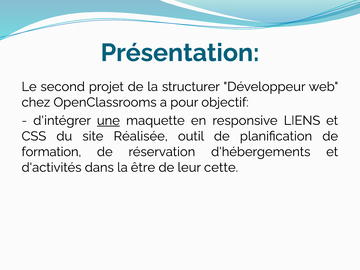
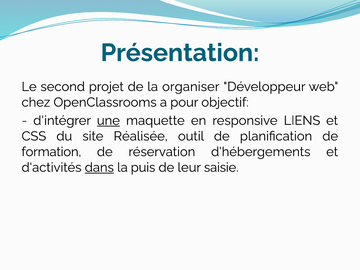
structurer: structurer -> organiser (191, 87)
dans underline: none -> present (99, 167)
être: être -> puis (143, 167)
cette: cette -> saisie (221, 167)
